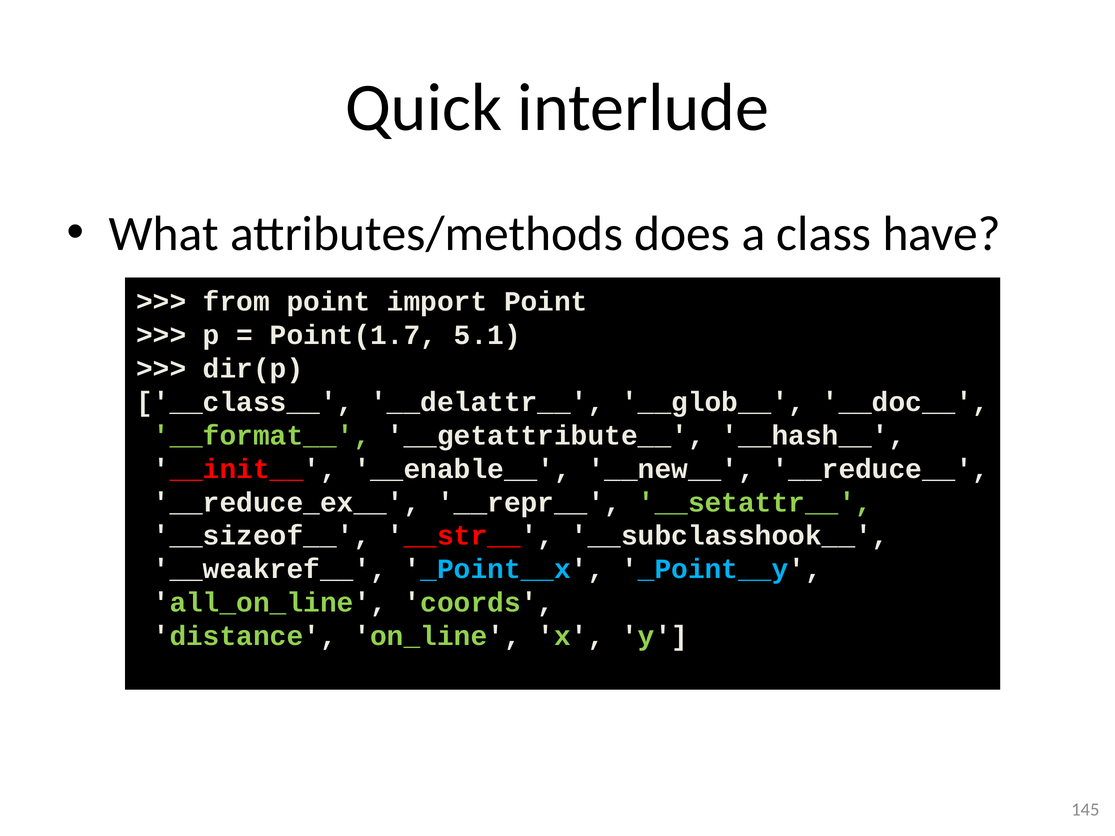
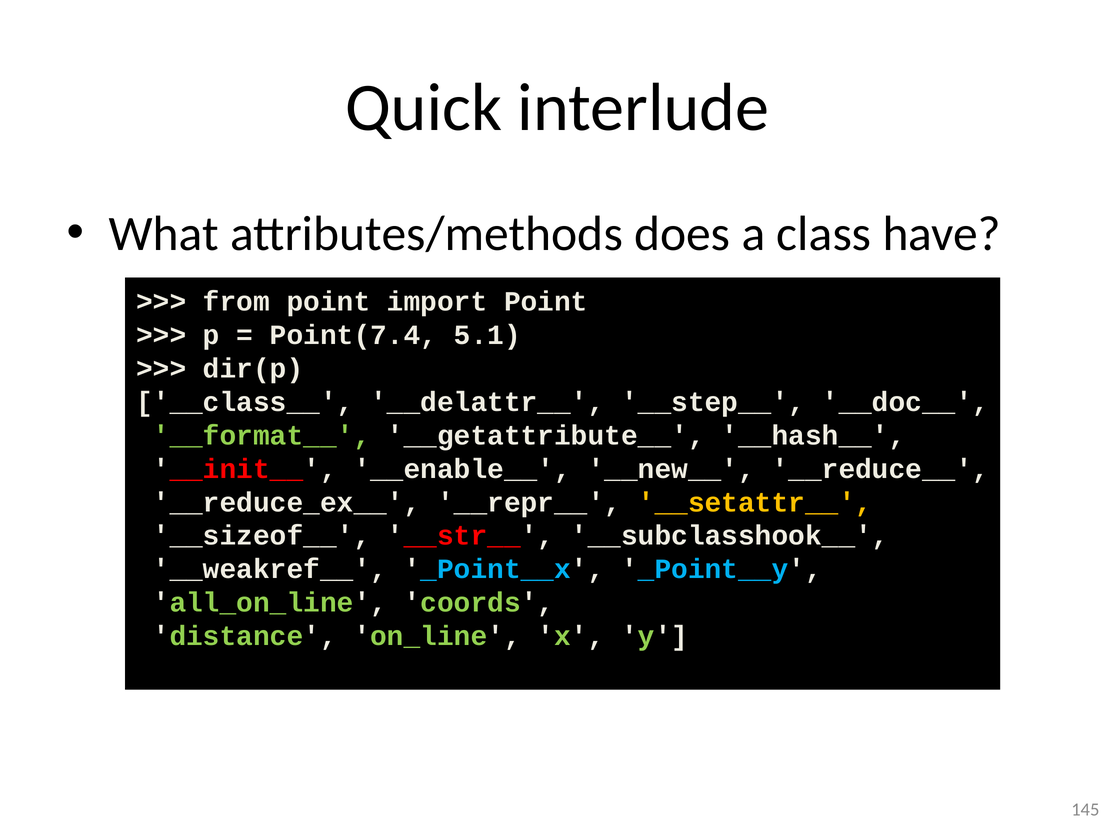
Point(1.7: Point(1.7 -> Point(7.4 (354, 335)
__glob__: __glob__ -> __step__ (713, 402)
__setattr__ colour: light green -> yellow (755, 502)
